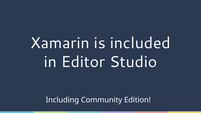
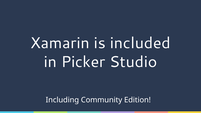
Editor: Editor -> Picker (83, 62)
